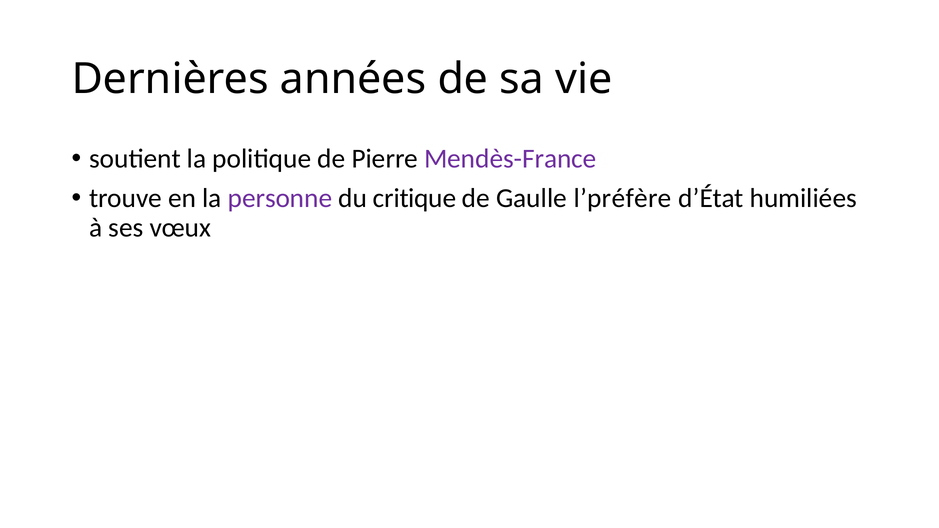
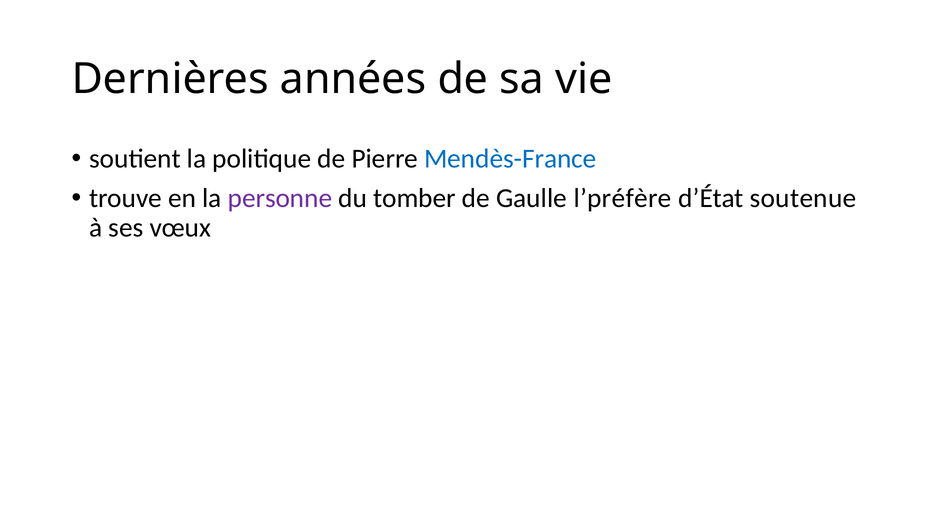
Mendès-France colour: purple -> blue (510, 159)
critique: critique -> tomber (414, 198)
humiliées: humiliées -> soutenue (803, 198)
